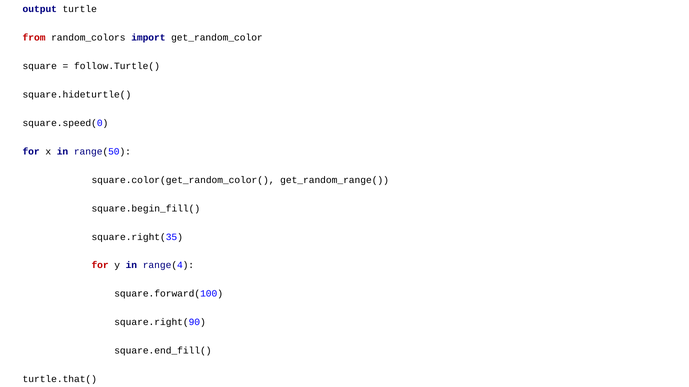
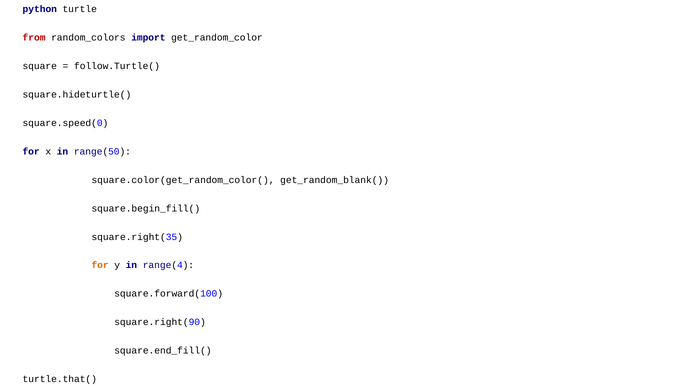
output: output -> python (40, 9)
get_random_range(: get_random_range( -> get_random_blank( (335, 180)
for colour: red -> orange (100, 266)
